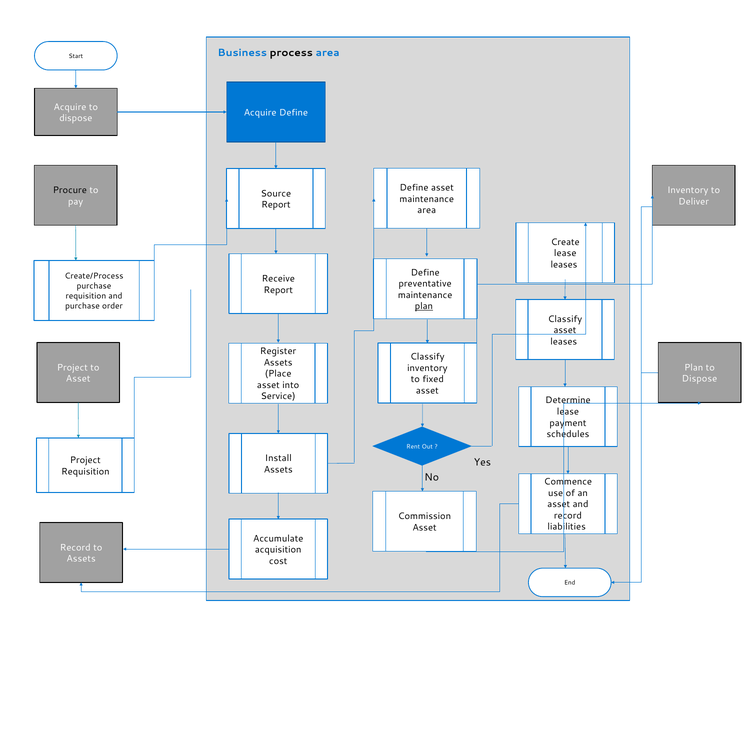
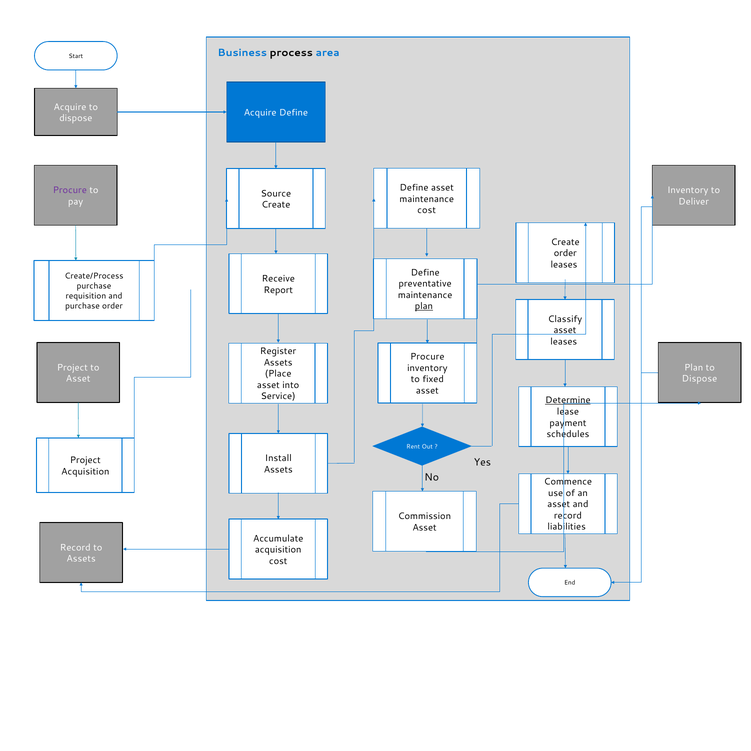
Procure colour: black -> purple (70, 190)
Report: Report -> Create (276, 205)
area: area -> cost (427, 210)
lease: lease -> order (565, 253)
Classify: Classify -> Procure (427, 357)
Determine underline: none -> present (568, 400)
Requisition: Requisition -> Acquisition (85, 472)
